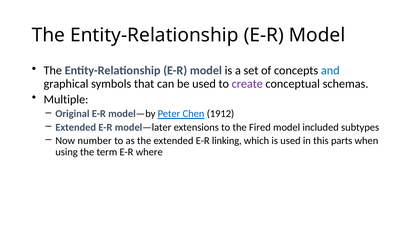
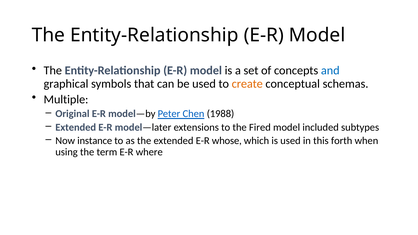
create colour: purple -> orange (247, 84)
1912: 1912 -> 1988 (220, 114)
number: number -> instance (95, 141)
linking: linking -> whose (227, 141)
parts: parts -> forth (342, 141)
